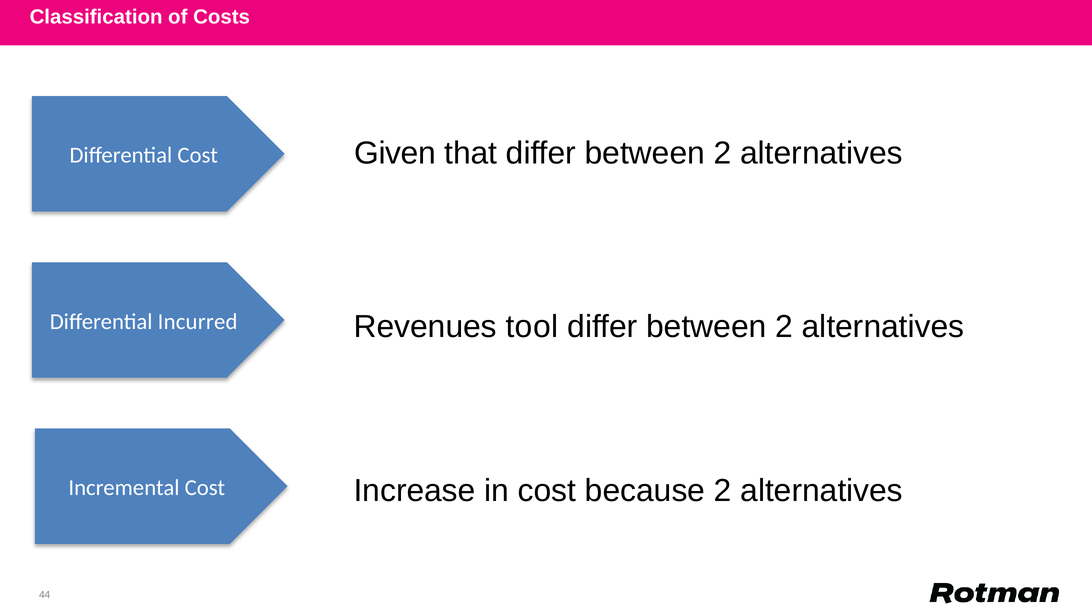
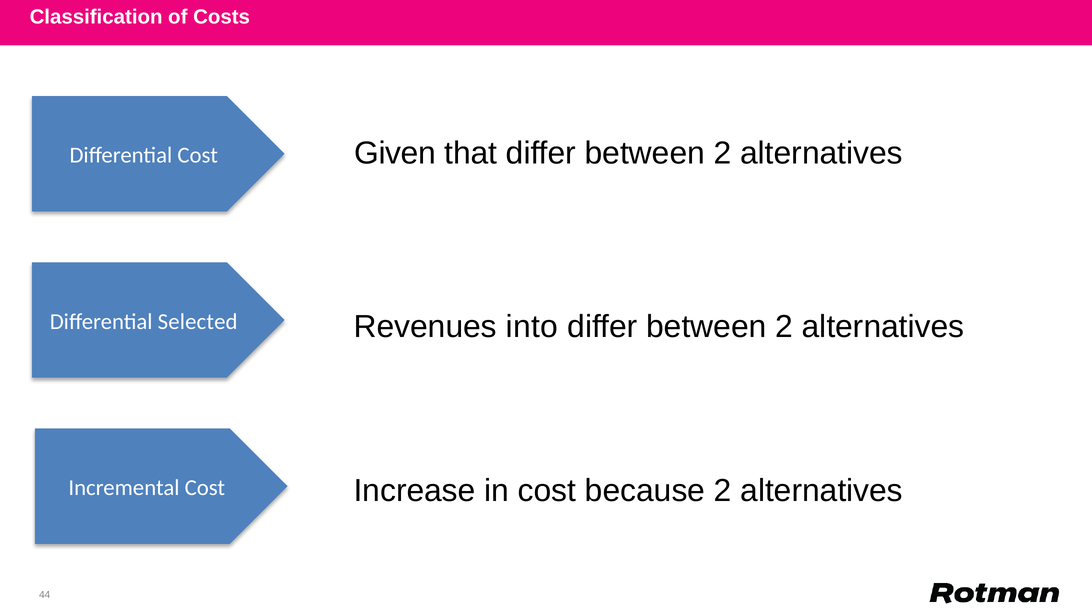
tool: tool -> into (532, 327)
Incurred: Incurred -> Selected (198, 322)
